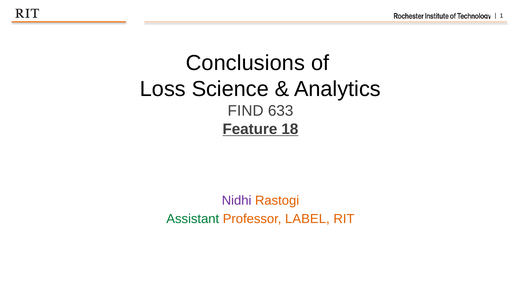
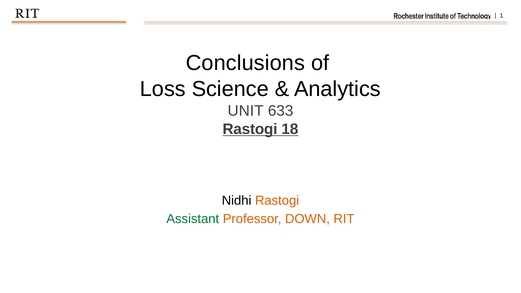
FIND: FIND -> UNIT (246, 111)
Feature: Feature -> Rastogi (250, 129)
Nidhi colour: purple -> black (237, 201)
LABEL: LABEL -> DOWN (307, 219)
